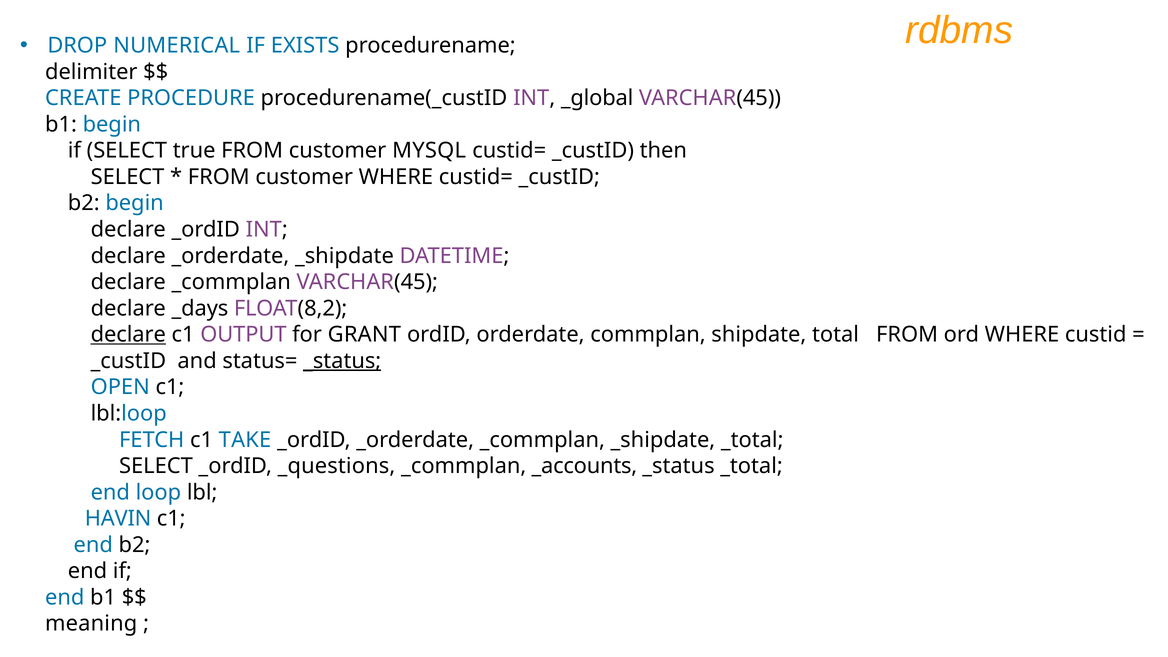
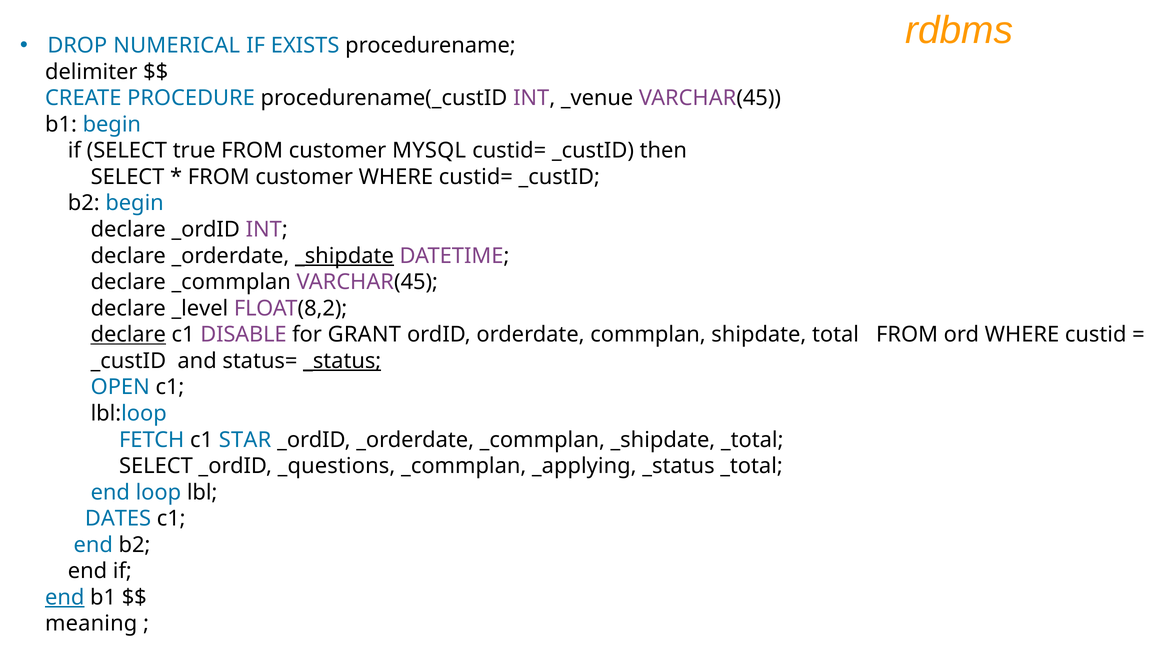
_global: _global -> _venue (597, 98)
_shipdate underline: none -> present (344, 256)
_days: _days -> _level (200, 308)
OUTPUT: OUTPUT -> DISABLE (243, 335)
TAKE: TAKE -> STAR (245, 440)
_accounts: _accounts -> _applying (584, 466)
HAVIN: HAVIN -> DATES (118, 519)
end underline: none -> present (65, 597)
